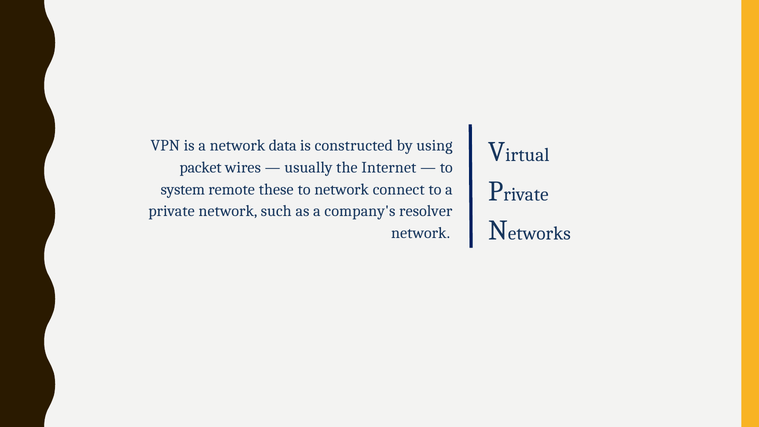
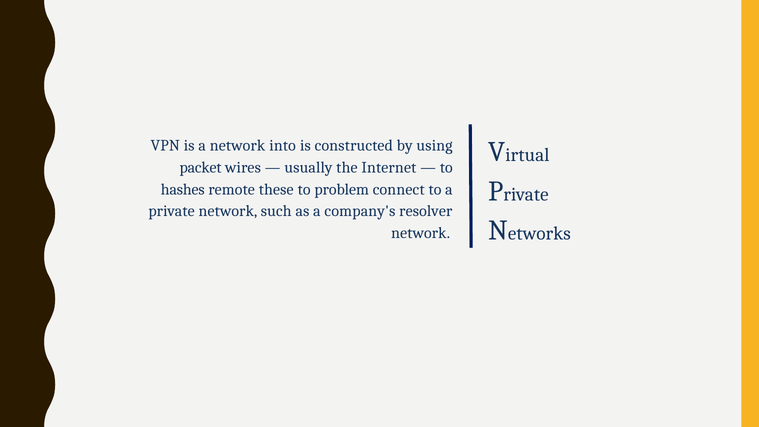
data: data -> into (283, 146)
system: system -> hashes (183, 189)
to network: network -> problem (342, 189)
